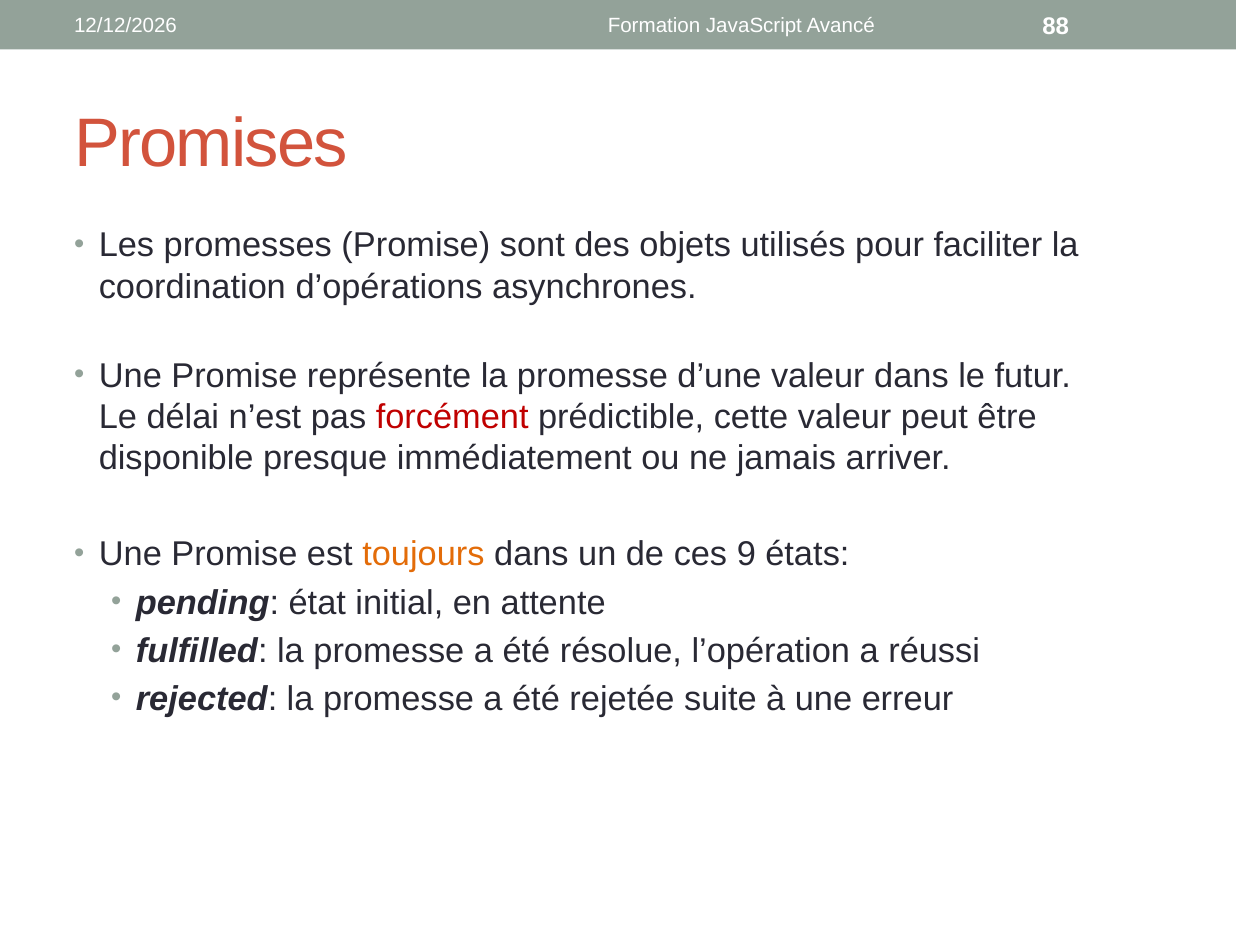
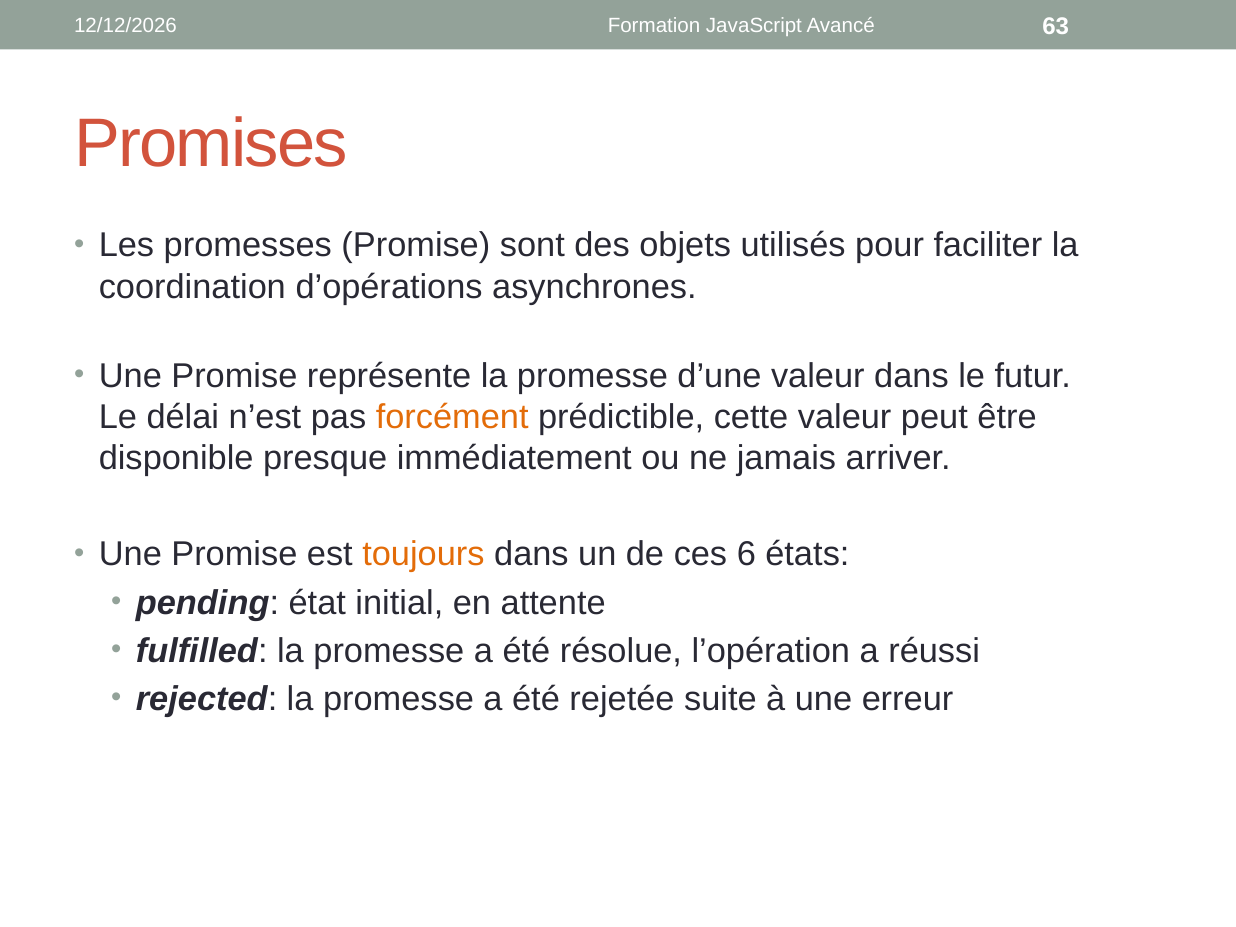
88: 88 -> 63 (1056, 26)
forcément colour: red -> orange (452, 417)
9: 9 -> 6 (746, 555)
